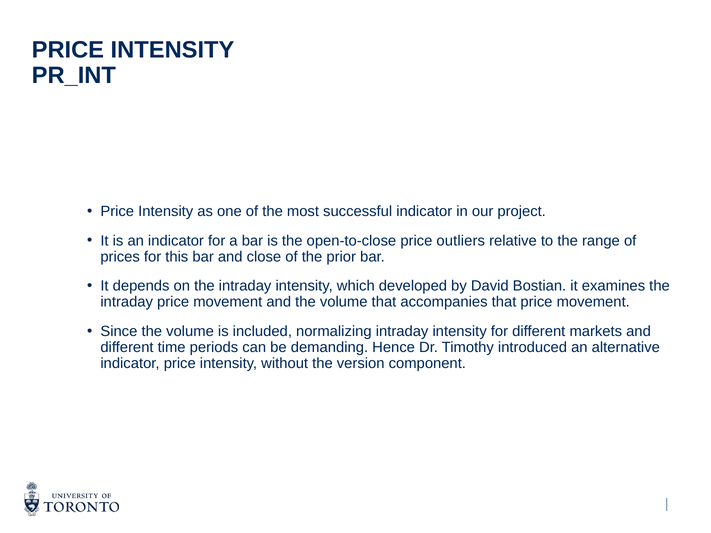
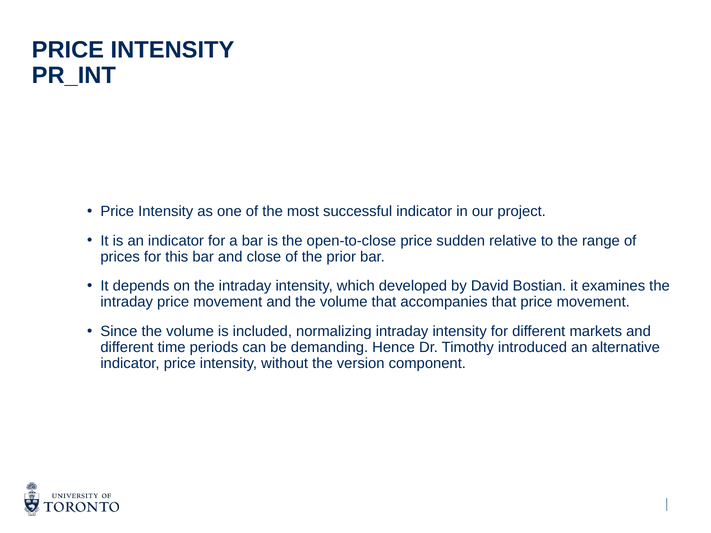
outliers: outliers -> sudden (461, 241)
